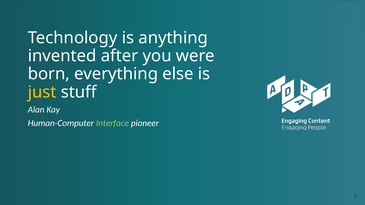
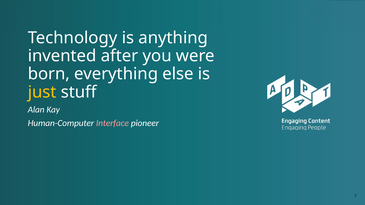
Interface colour: light green -> pink (112, 123)
